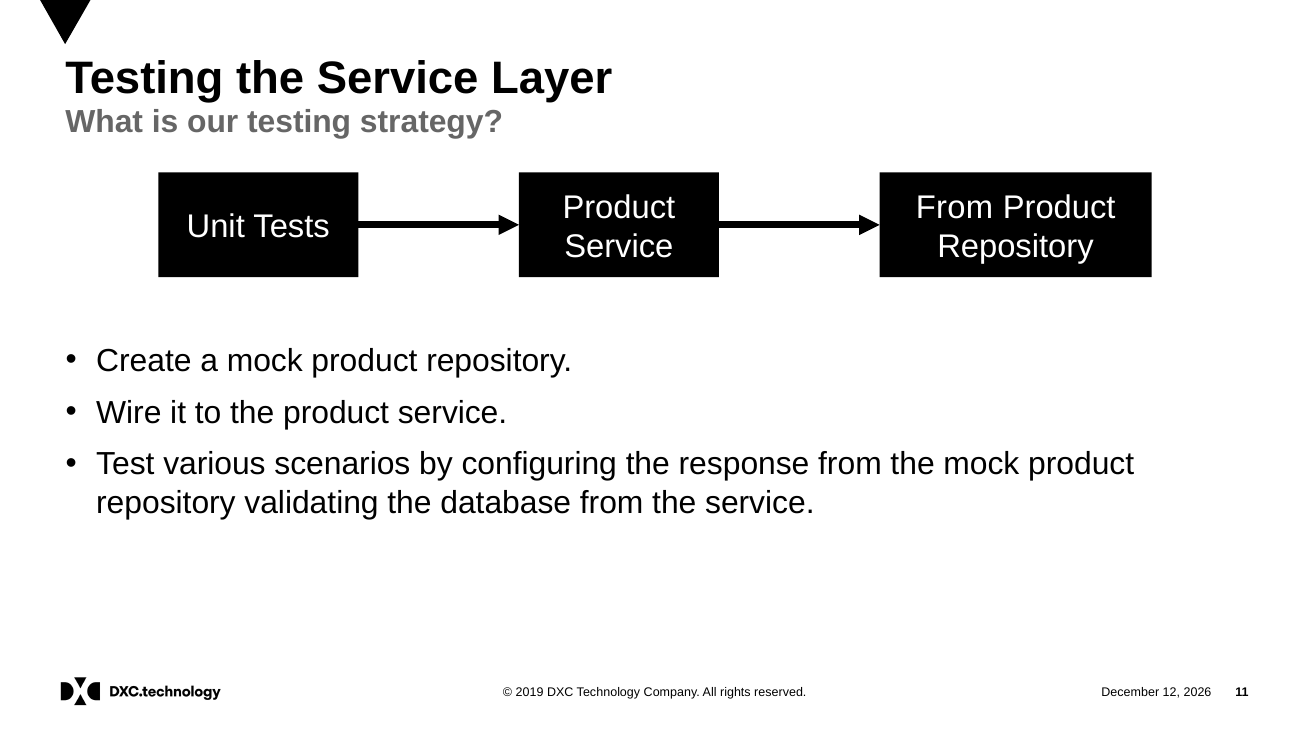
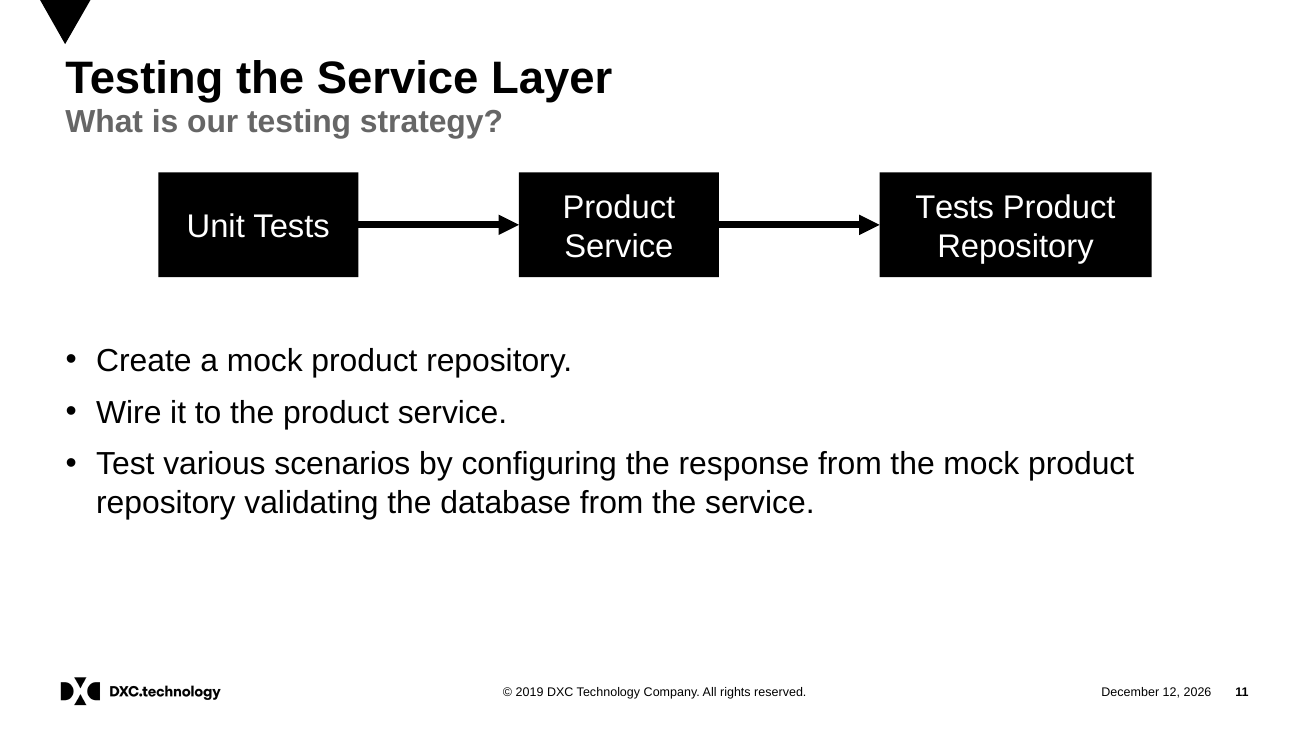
From: From -> Tests (955, 207)
